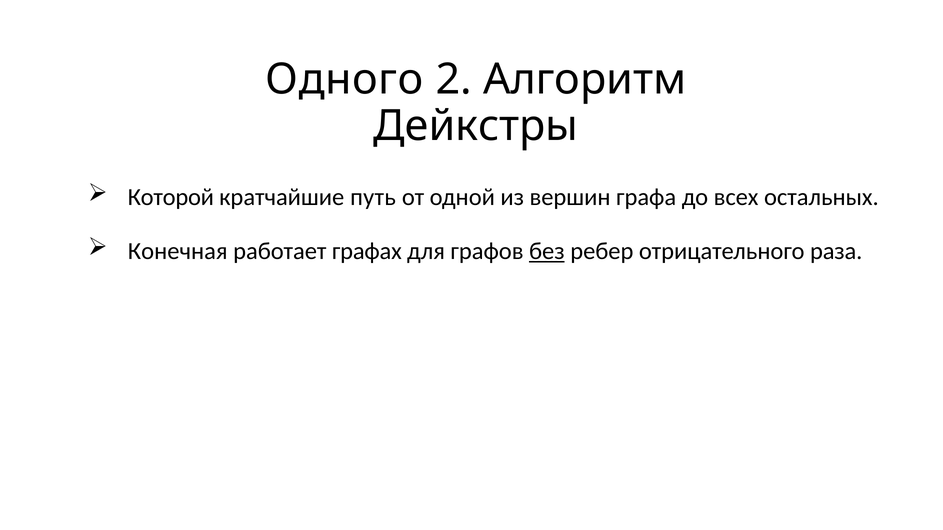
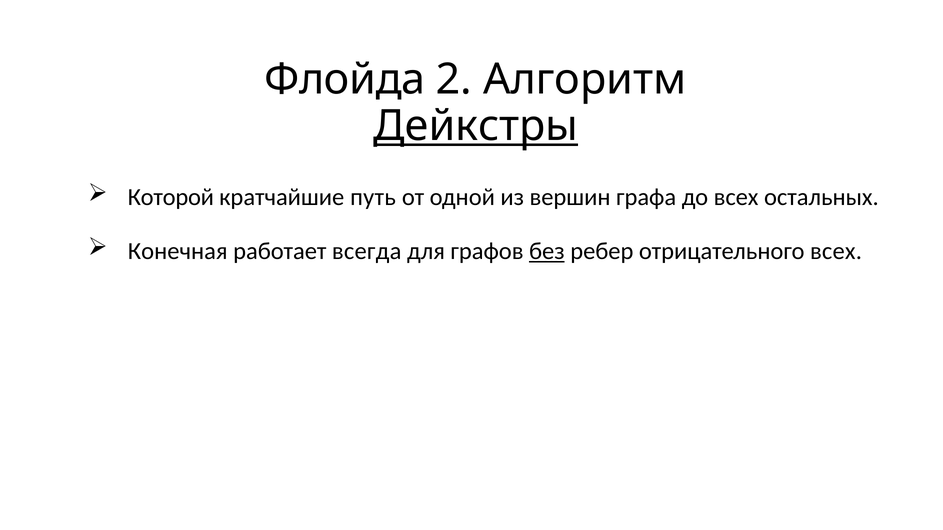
Одного: Одного -> Флойда (345, 80)
Дейкстры underline: none -> present (476, 126)
графах: графах -> всегда (367, 251)
отрицательного раза: раза -> всех (836, 251)
